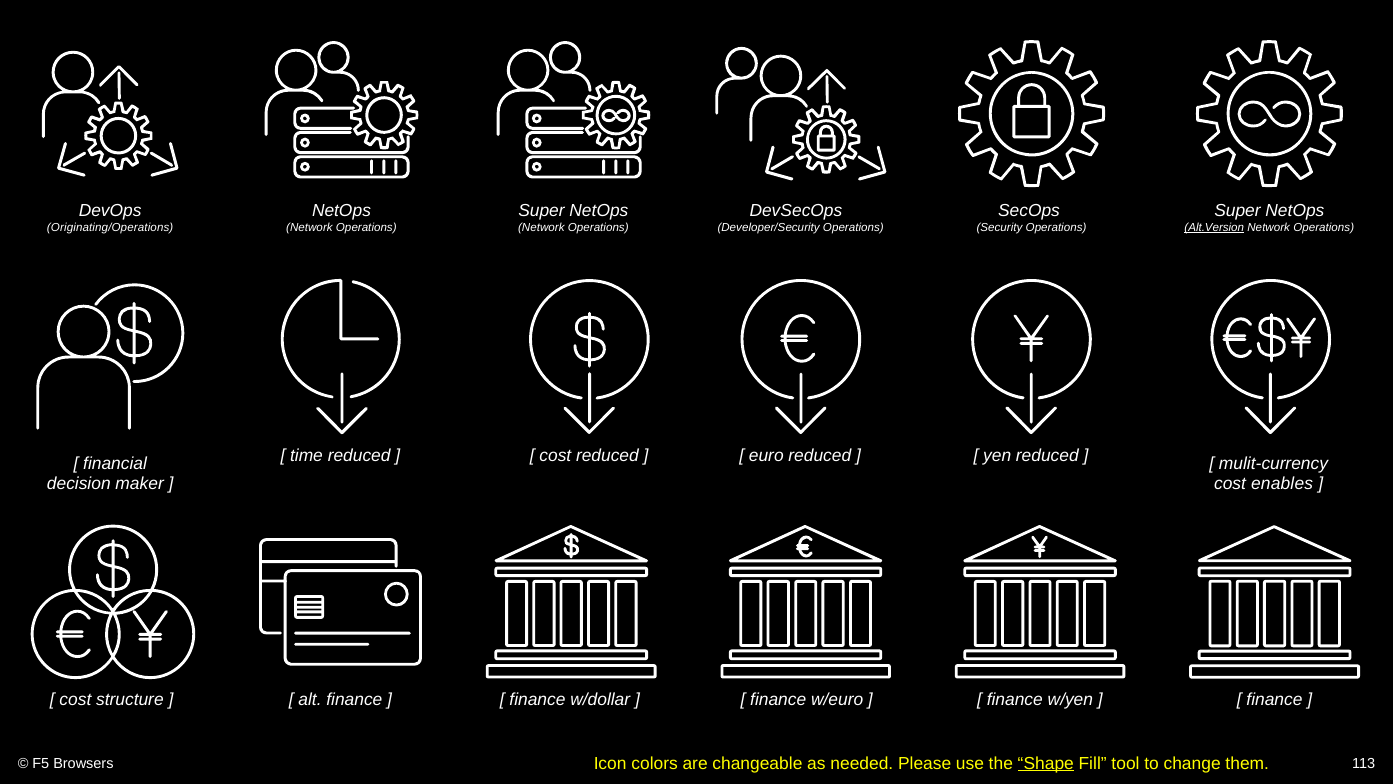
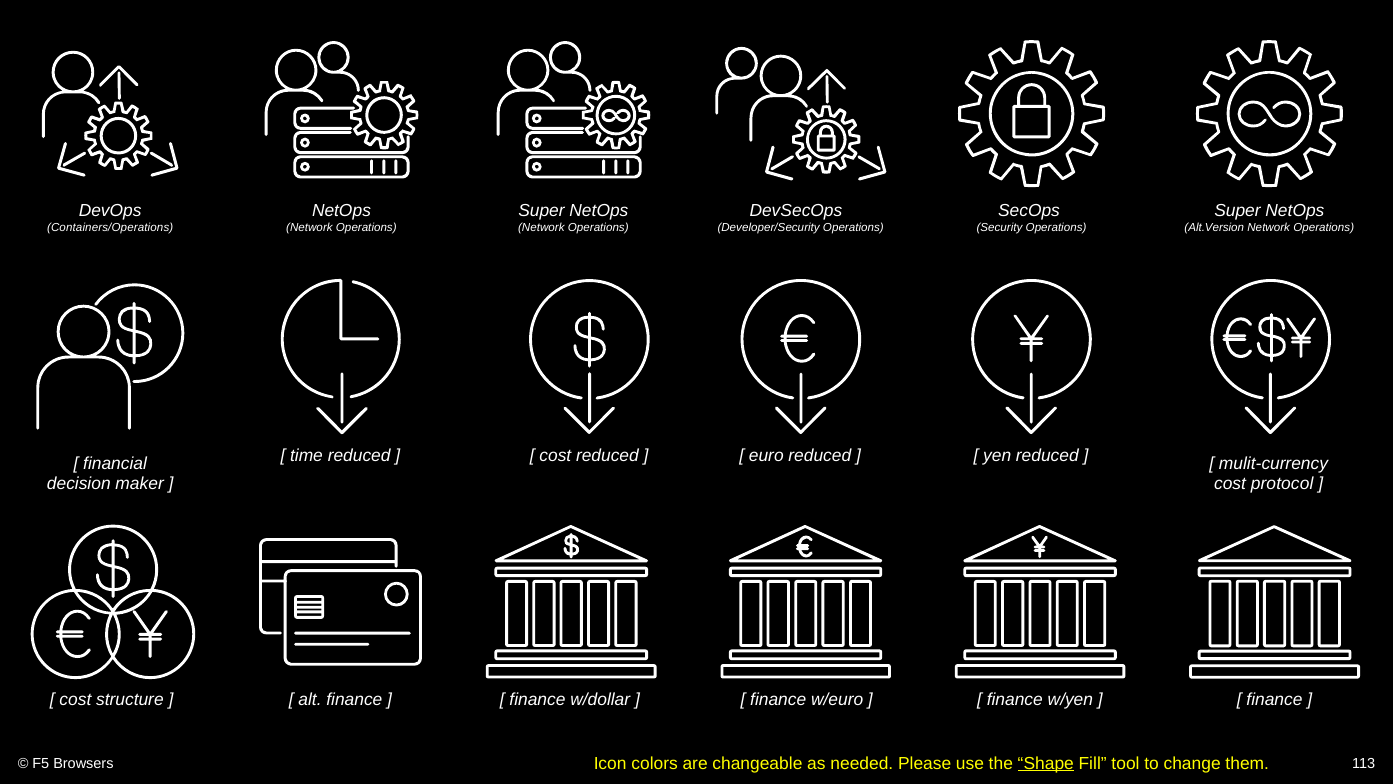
Originating/Operations: Originating/Operations -> Containers/Operations (110, 227)
Alt.Version underline: present -> none (1214, 227)
enables: enables -> protocol (1282, 484)
